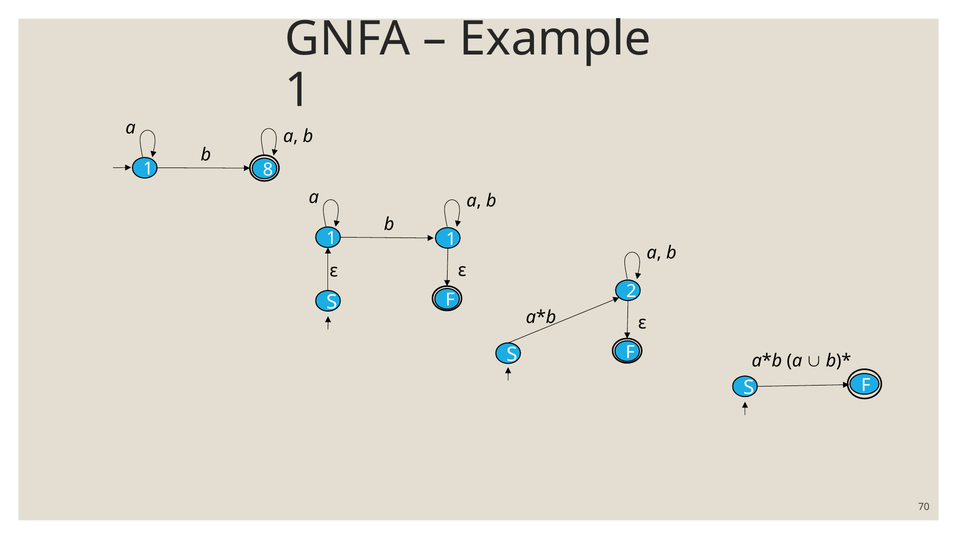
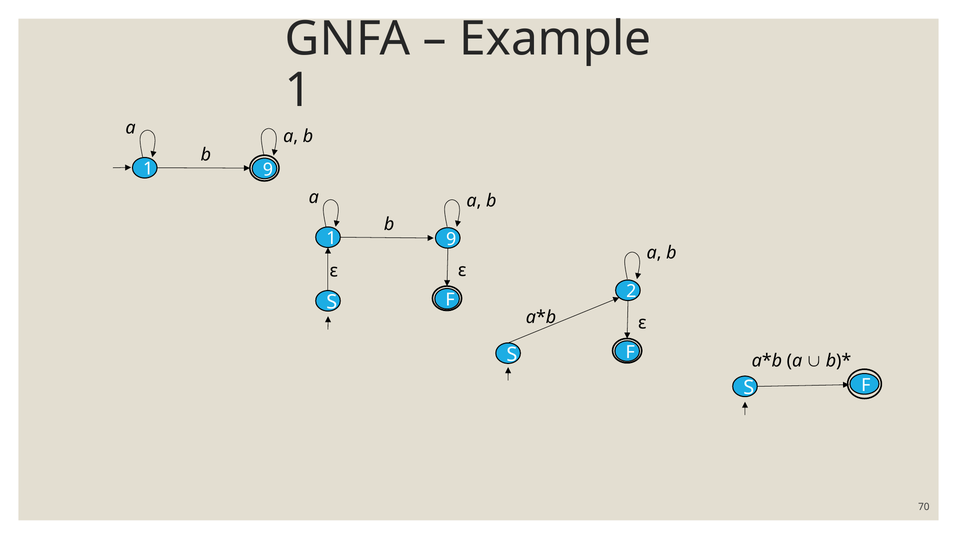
8: 8 -> 9 (268, 169)
1: 1 -> 9 (451, 239)
